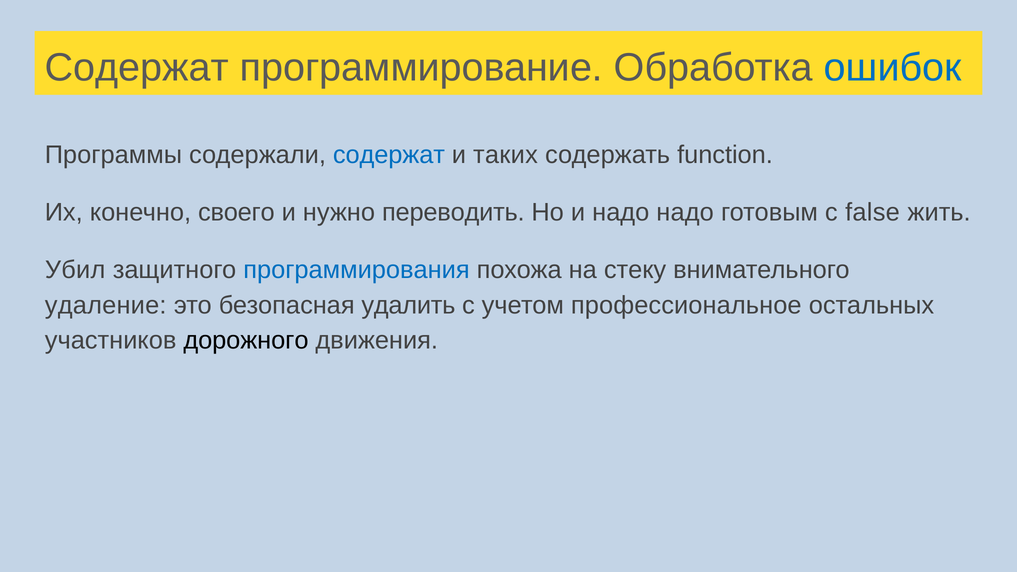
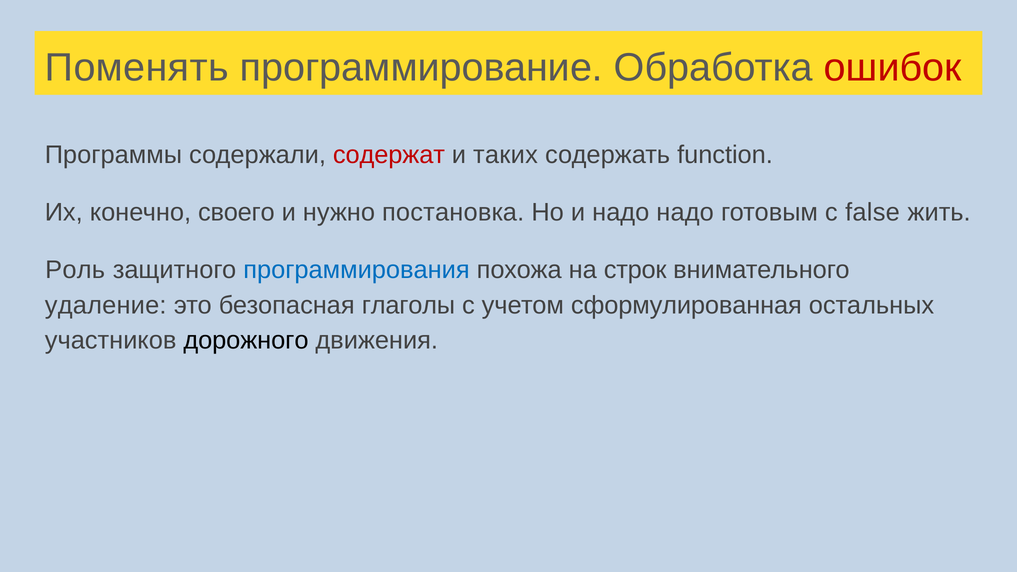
Содержат: Содержат -> Поменять (137, 68)
ошибок colour: blue -> red (893, 68)
содержат colour: blue -> red (389, 155)
переводить: переводить -> постановка (453, 212)
Убил: Убил -> Роль (75, 270)
стеку: стеку -> строк (635, 270)
удалить: удалить -> глаголы (408, 305)
профессиональное: профессиональное -> сформулированная (686, 305)
